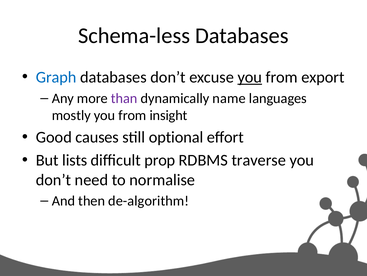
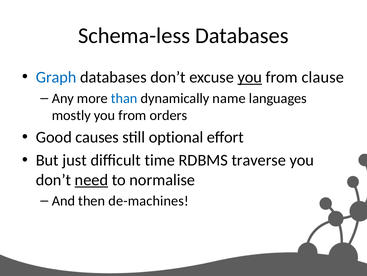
export: export -> clause (323, 77)
than colour: purple -> blue (124, 98)
insight: insight -> orders (168, 115)
lists: lists -> just (75, 160)
prop: prop -> time (160, 160)
need underline: none -> present (91, 179)
de-algorithm: de-algorithm -> de-machines (149, 200)
